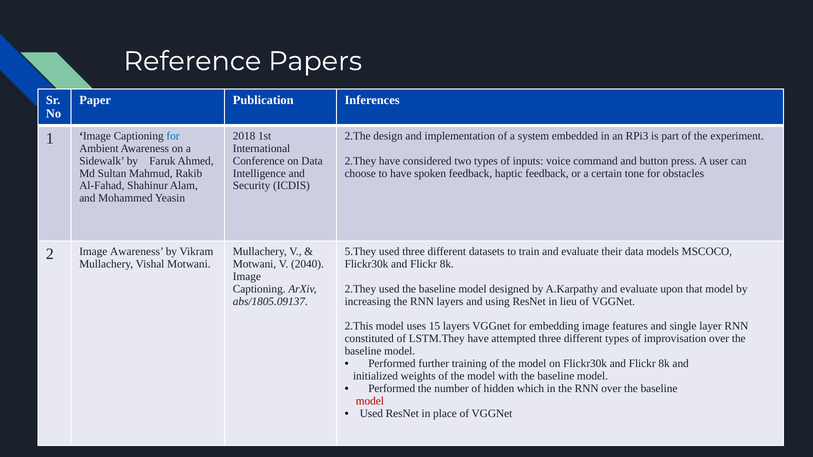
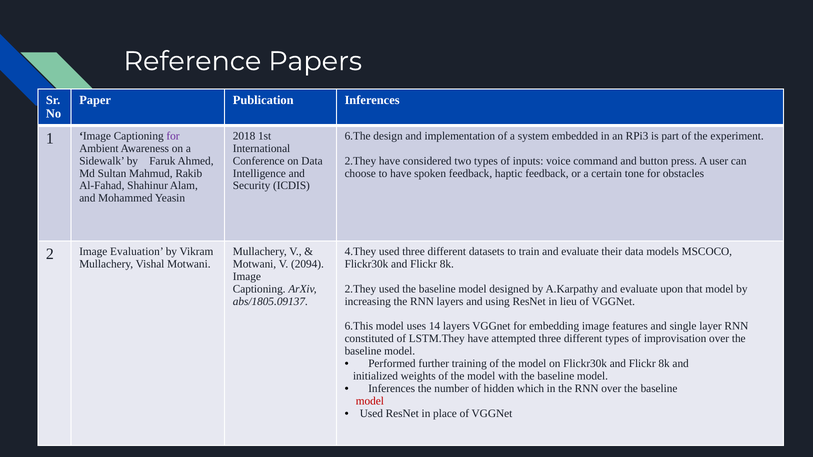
2.The: 2.The -> 6.The (358, 136)
for colour: blue -> purple (173, 136)
5.They: 5.They -> 4.They (360, 252)
Image Awareness: Awareness -> Evaluation (137, 252)
2040: 2040 -> 2094 (307, 264)
2.This: 2.This -> 6.This (359, 326)
15: 15 -> 14 (435, 326)
Performed: Performed -> Inferences (392, 389)
